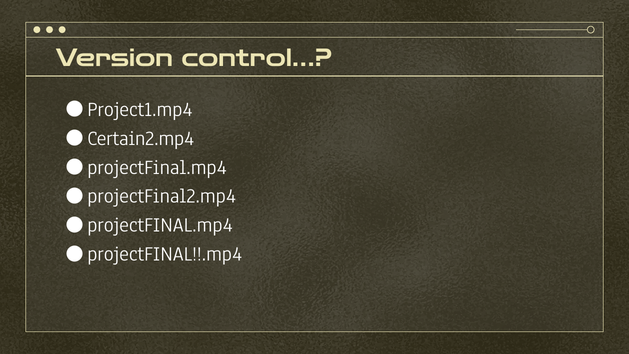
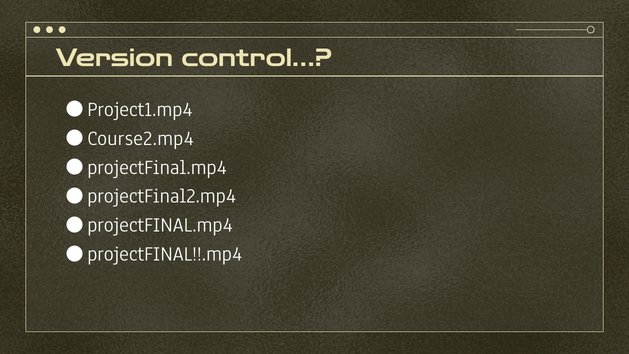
Certain2.mp4: Certain2.mp4 -> Course2.mp4 (140, 138)
